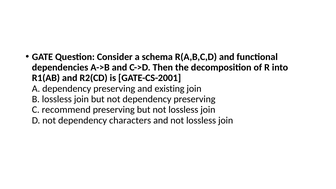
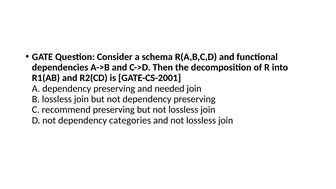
existing: existing -> needed (170, 89)
characters: characters -> categories (130, 120)
